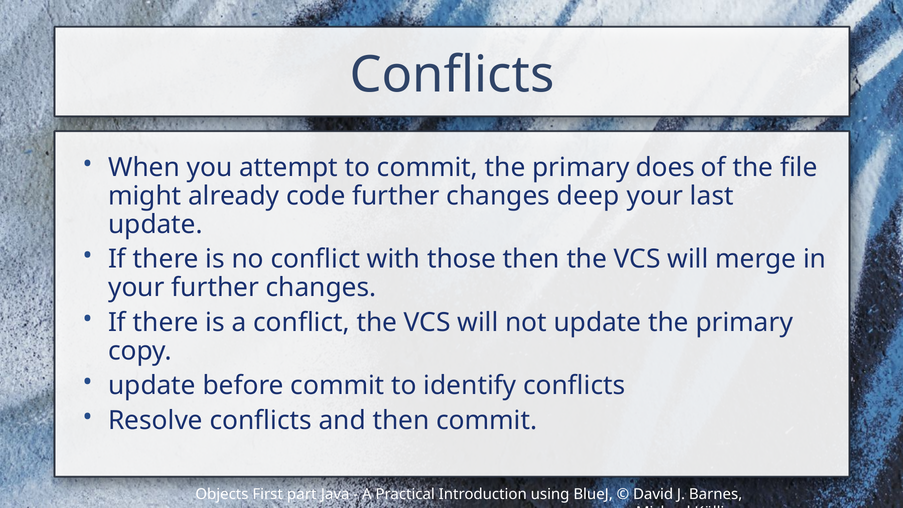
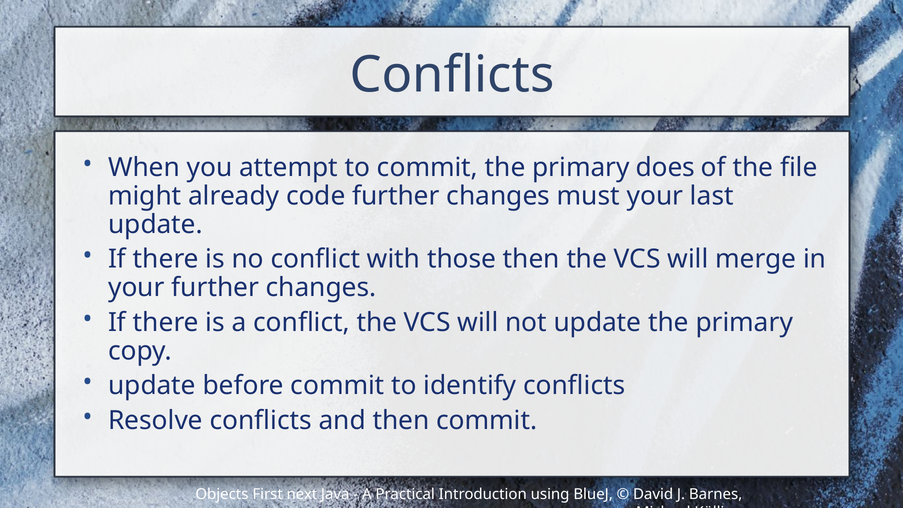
deep: deep -> must (588, 196)
part: part -> next (302, 494)
